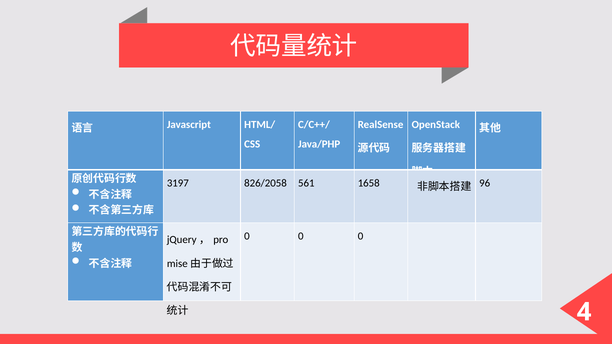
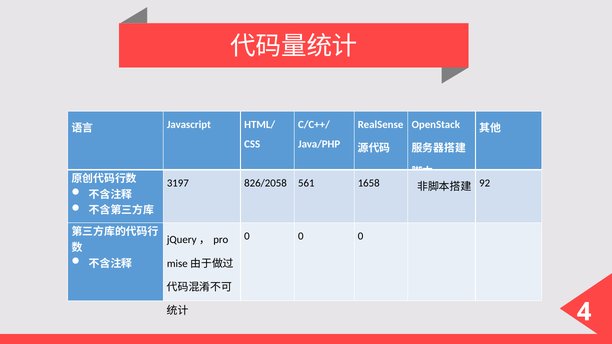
96: 96 -> 92 (485, 183)
